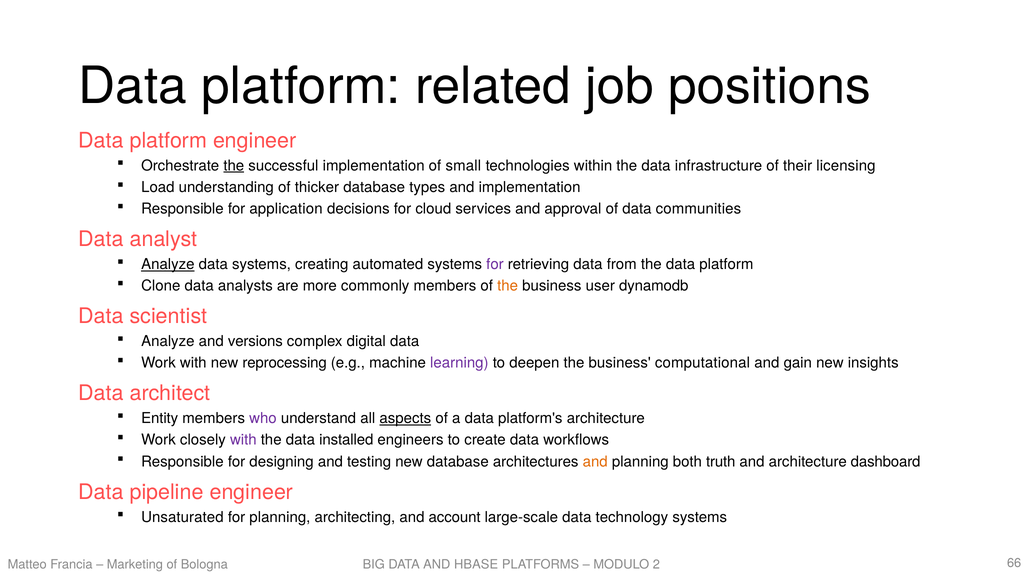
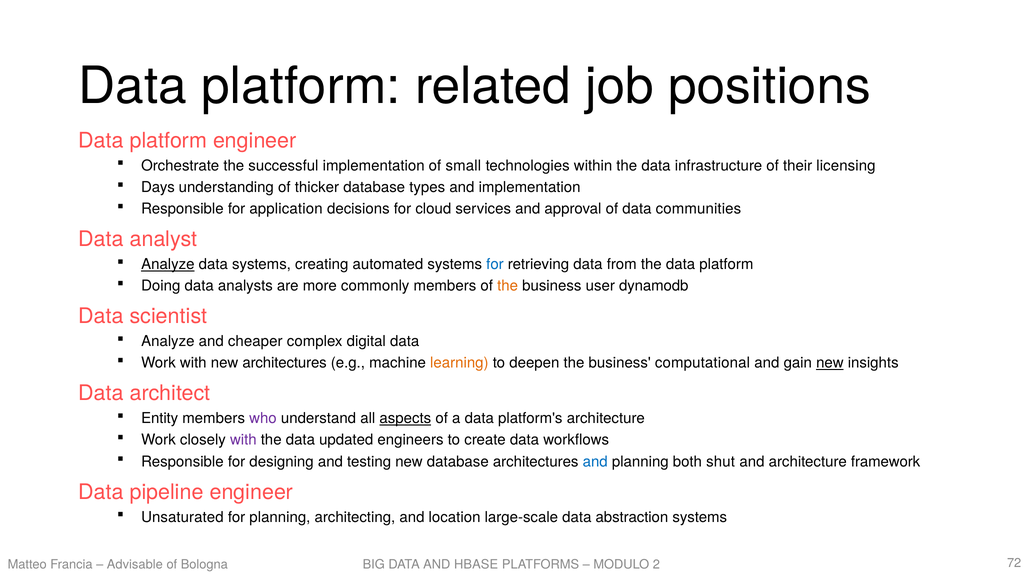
the underline: present -> none (234, 166)
Load: Load -> Days (158, 187)
for colour: purple -> blue (495, 264)
Clone: Clone -> Doing (161, 286)
versions: versions -> cheaper (255, 341)
new reprocessing: reprocessing -> architectures (285, 363)
learning colour: purple -> orange (459, 363)
new underline: none -> present (830, 363)
installed: installed -> updated (346, 440)
and colour: orange -> blue (595, 461)
truth: truth -> shut (721, 461)
dashboard: dashboard -> framework (886, 461)
account: account -> location (455, 517)
technology: technology -> abstraction (632, 517)
Marketing: Marketing -> Advisable (135, 564)
66: 66 -> 72 (1014, 563)
